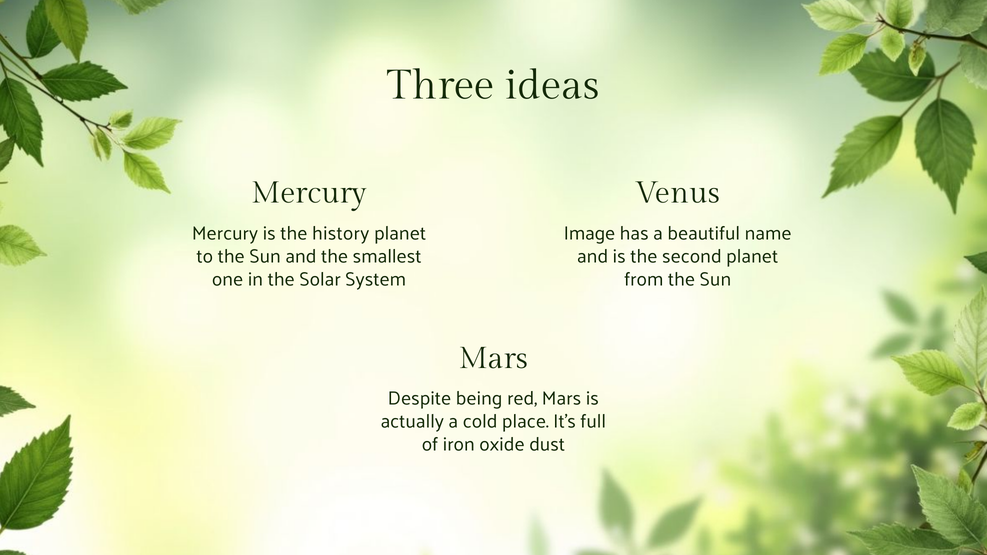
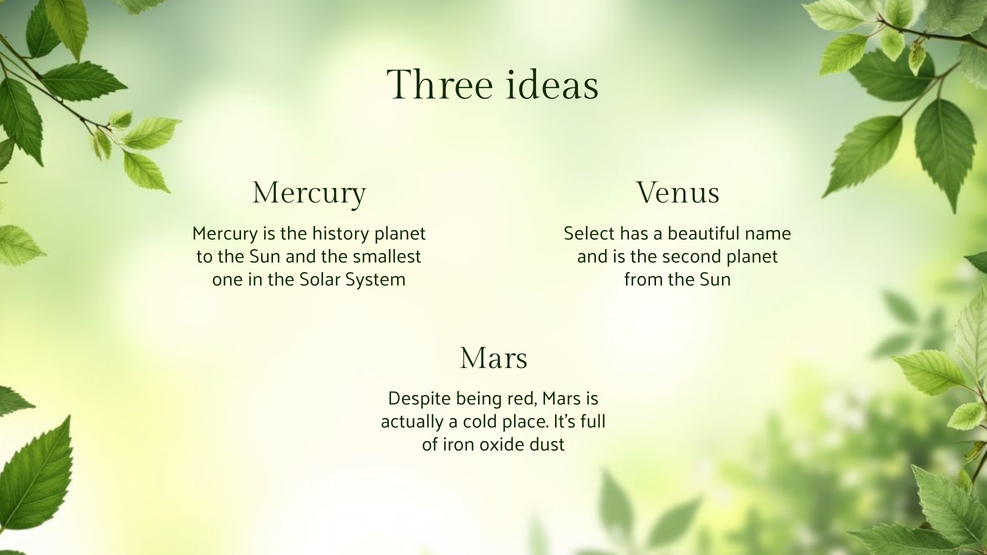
Image: Image -> Select (589, 233)
